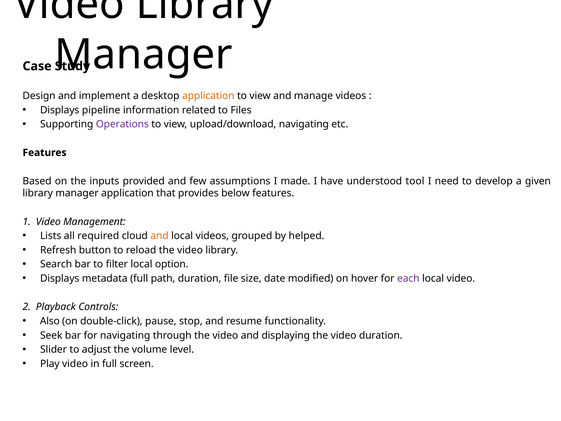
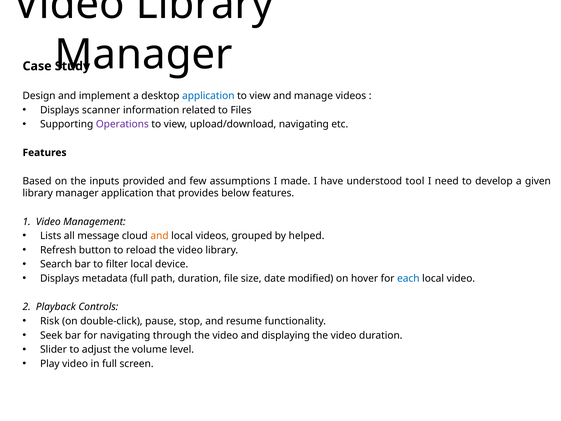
application colour: orange -> blue (208, 96)
pipeline: pipeline -> scanner (101, 110)
required: required -> message (98, 236)
option: option -> device (172, 264)
each colour: purple -> blue (408, 278)
Also: Also -> Risk (50, 321)
